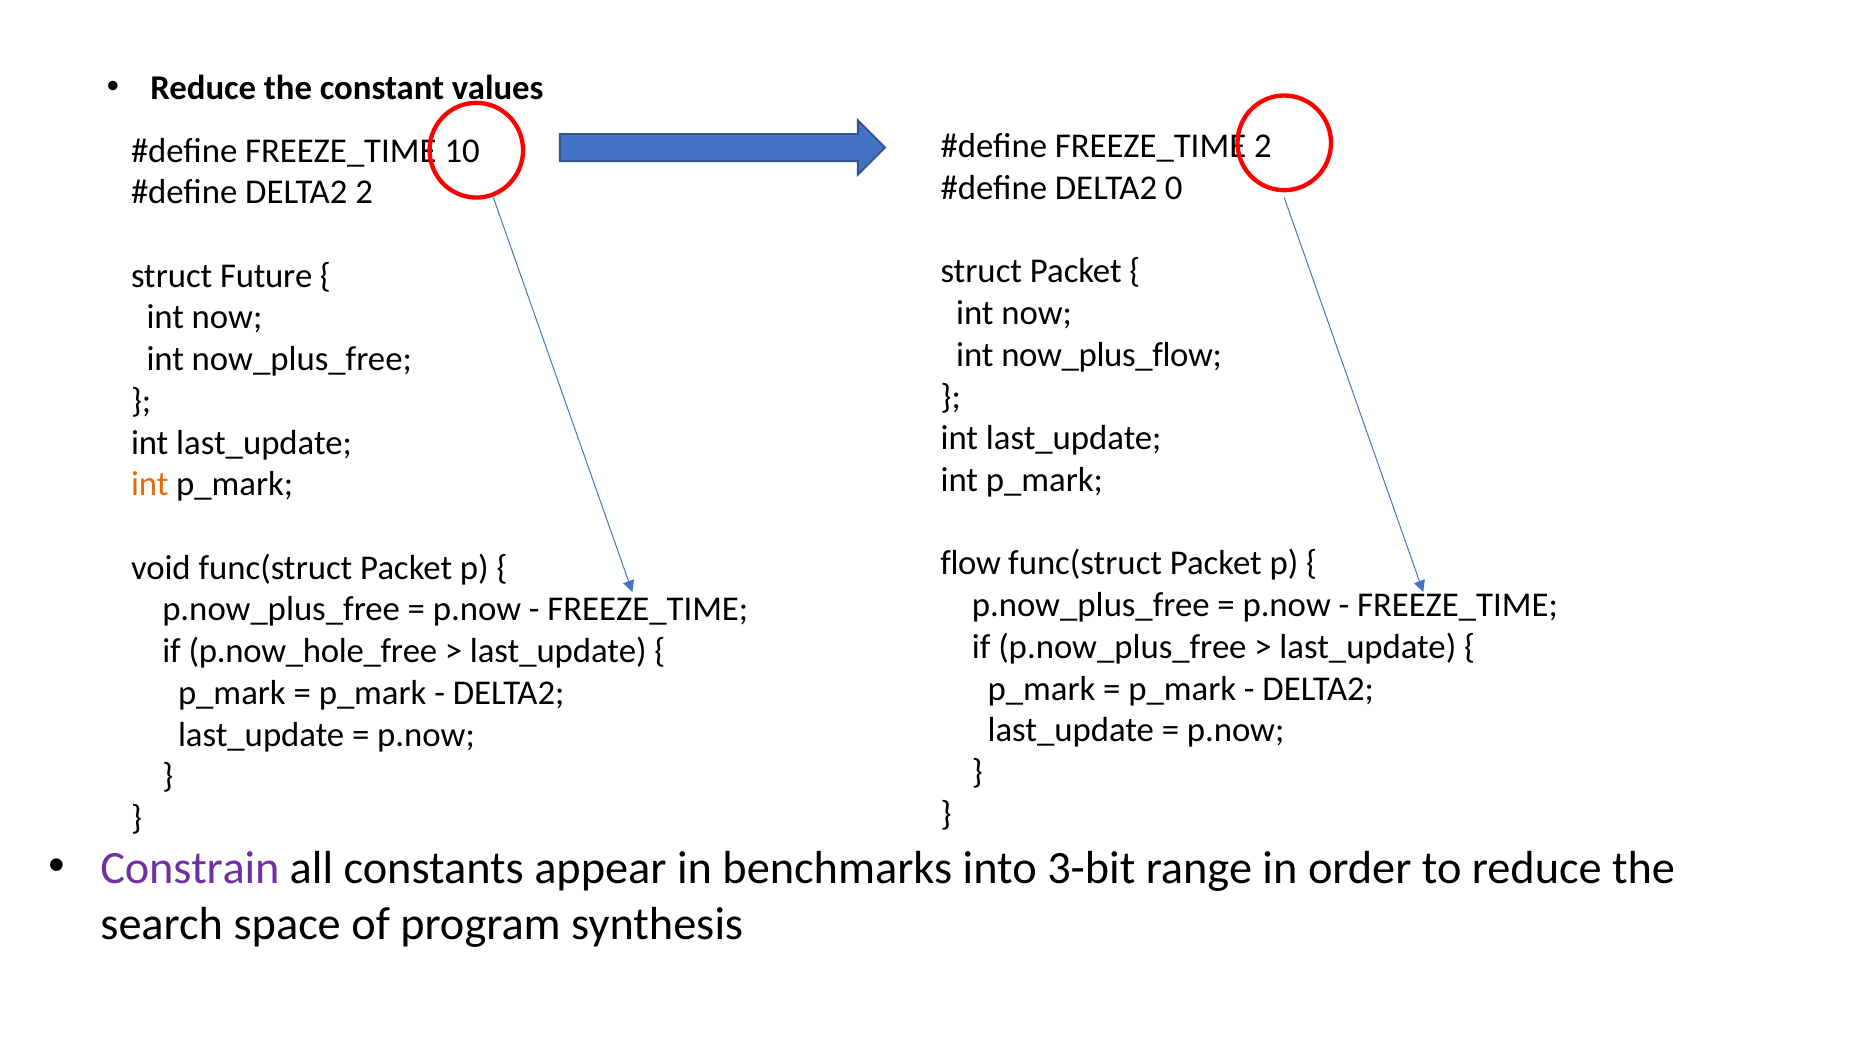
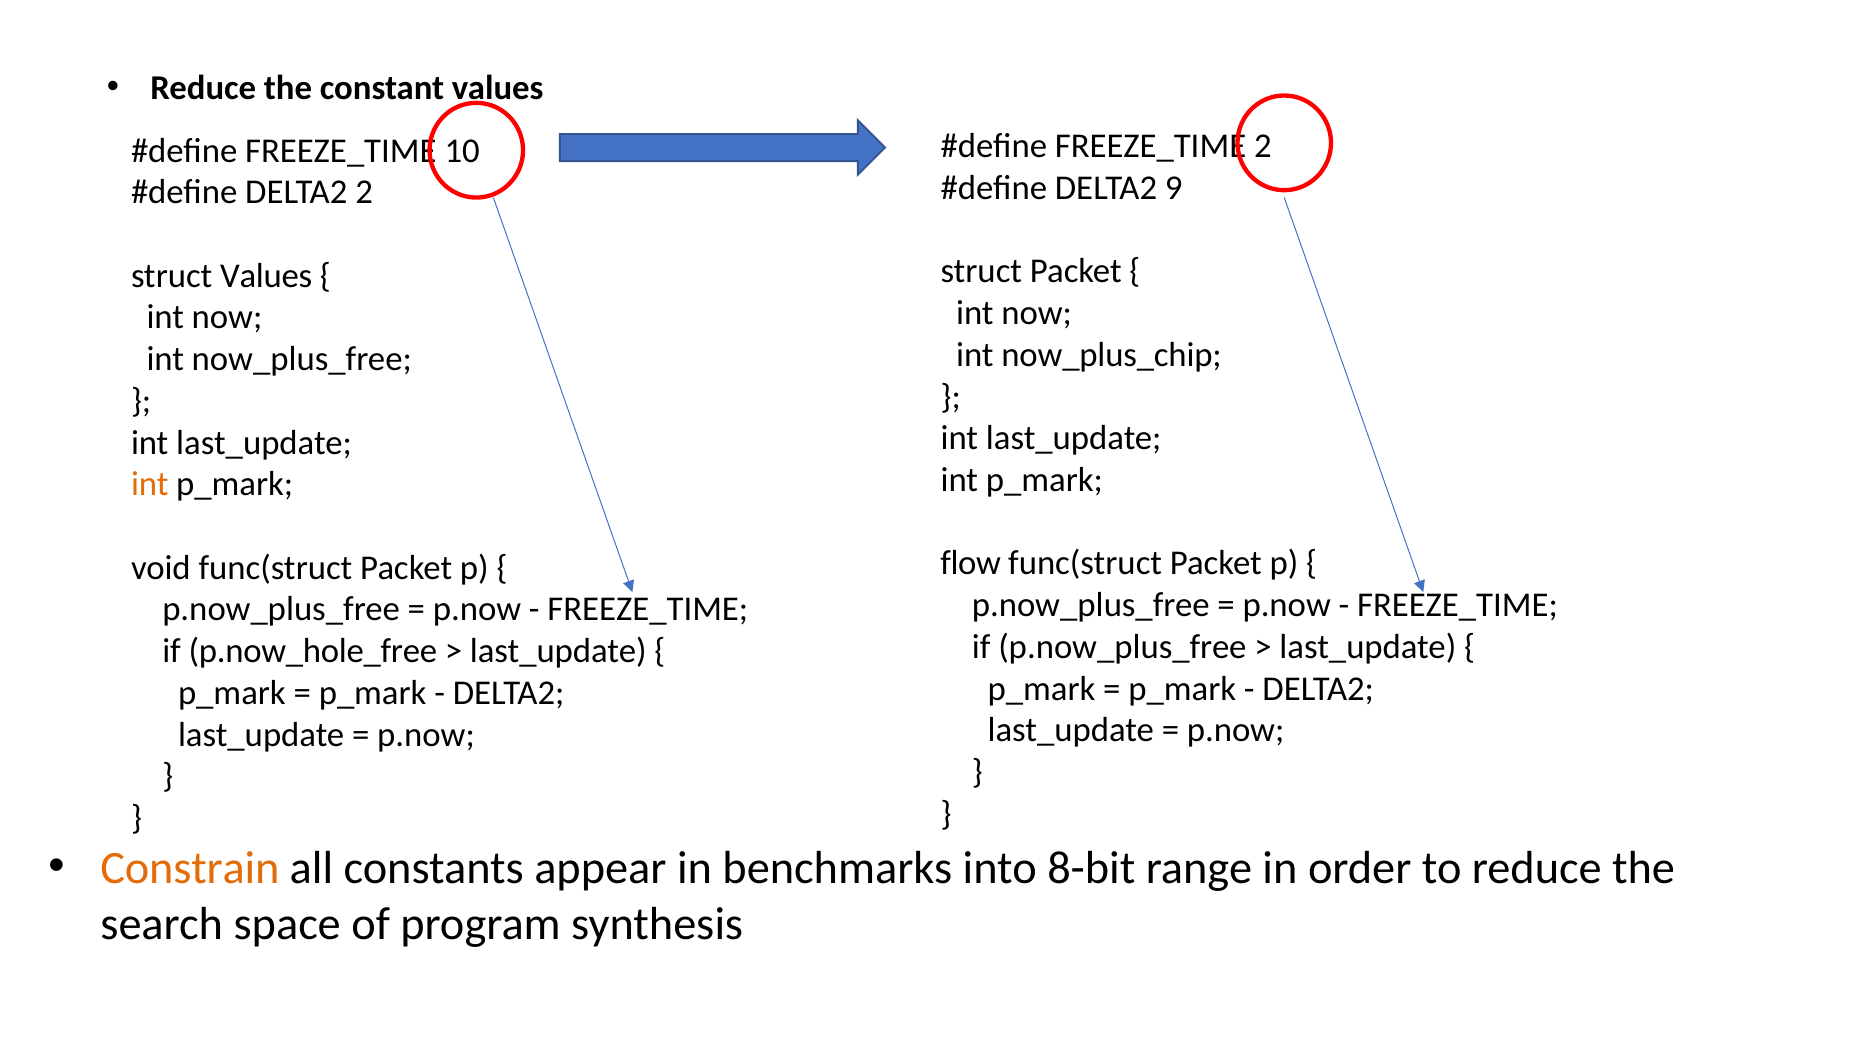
0: 0 -> 9 (1174, 188)
struct Future: Future -> Values (266, 276)
now_plus_flow: now_plus_flow -> now_plus_chip (1112, 355)
Constrain colour: purple -> orange (190, 868)
3-bit: 3-bit -> 8-bit (1091, 868)
